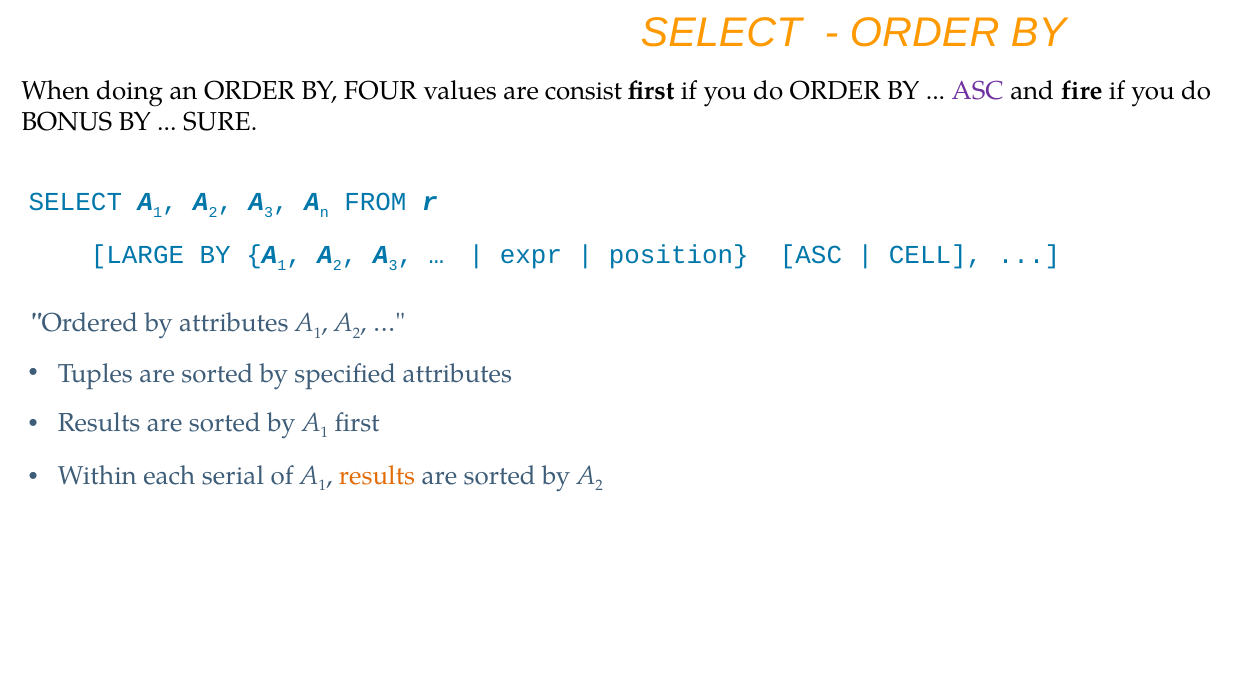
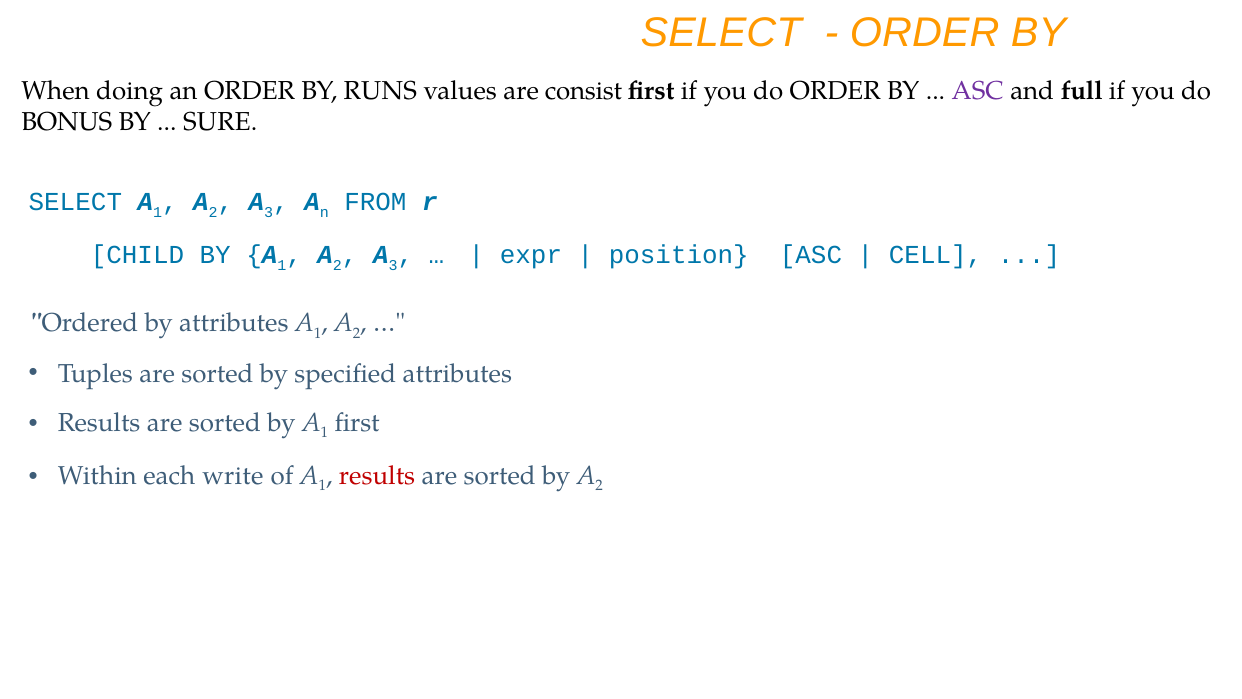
FOUR: FOUR -> RUNS (380, 91)
fire: fire -> full (1082, 91)
LARGE: LARGE -> CHILD (137, 255)
serial: serial -> write (233, 475)
results colour: orange -> red (377, 475)
